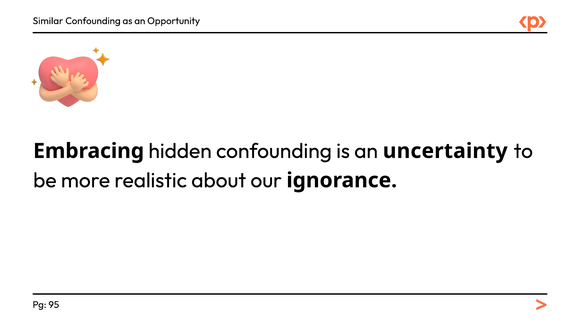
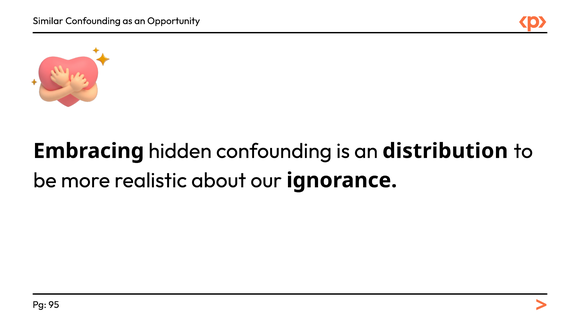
uncertainty: uncertainty -> distribution (445, 151)
